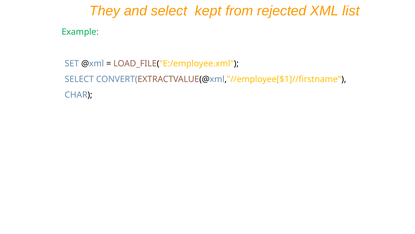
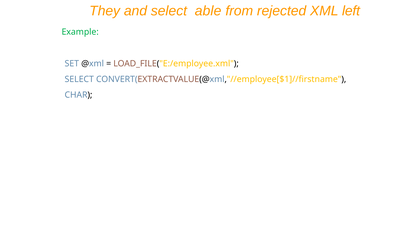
kept: kept -> able (208, 11)
list: list -> left (351, 11)
